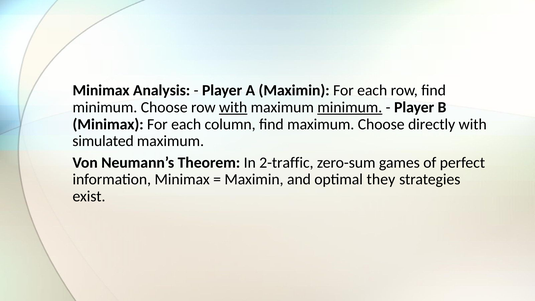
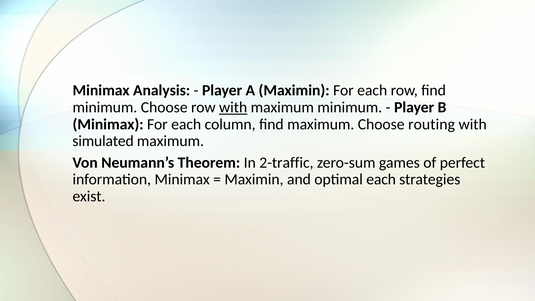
minimum underline: present -> none (350, 107)
directly: directly -> routing (432, 124)
optimal they: they -> each (381, 179)
